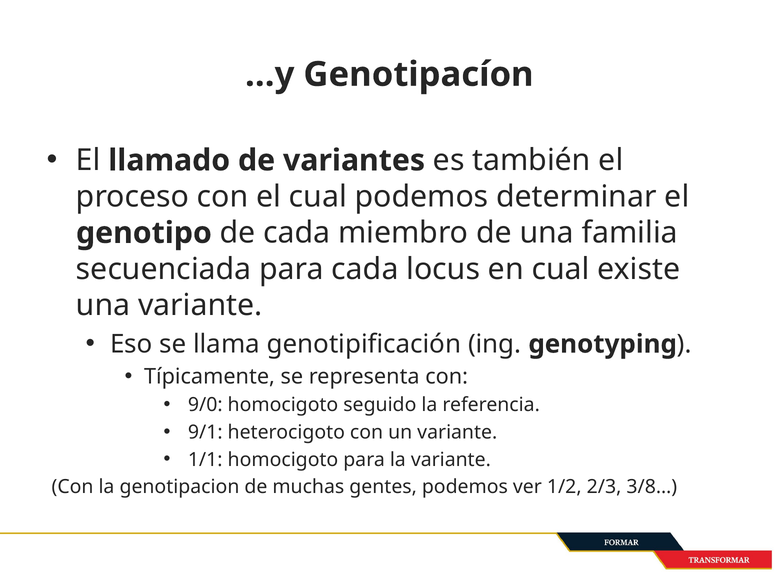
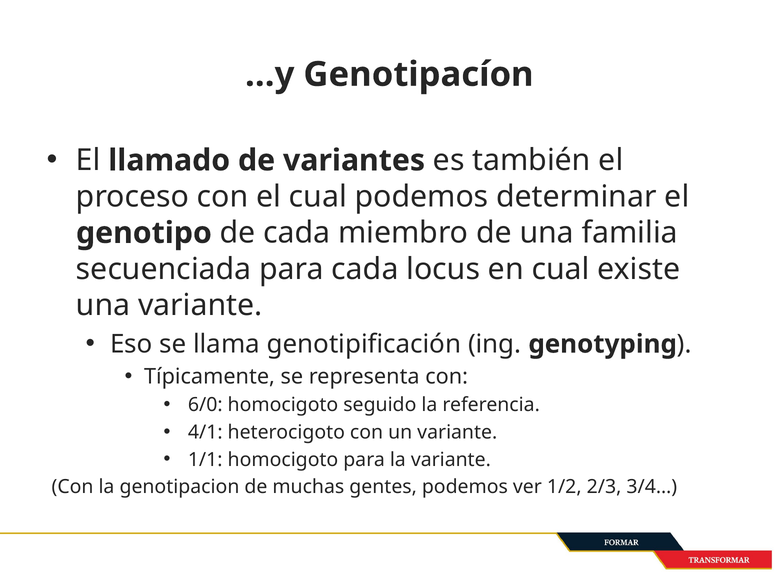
9/0: 9/0 -> 6/0 (205, 405)
9/1: 9/1 -> 4/1 (205, 433)
3/8…: 3/8… -> 3/4… (652, 487)
